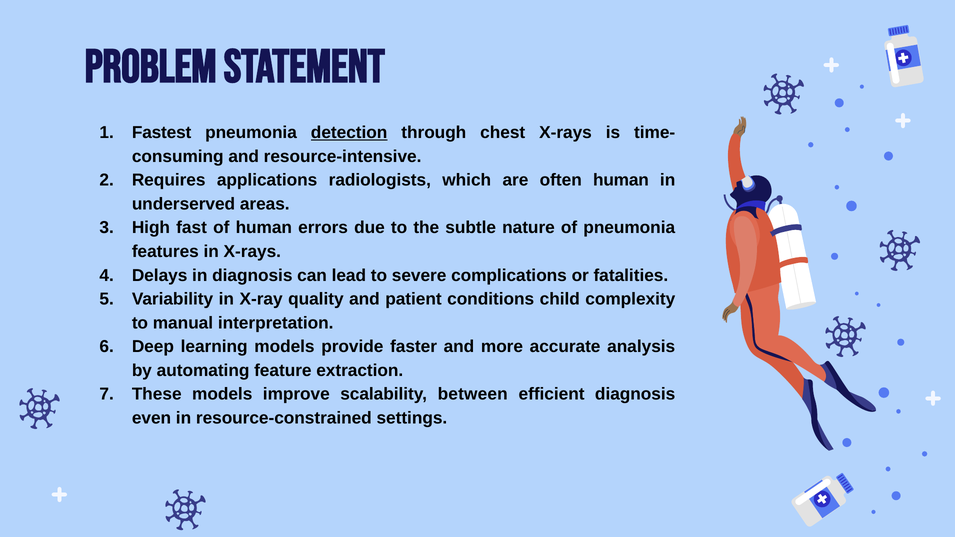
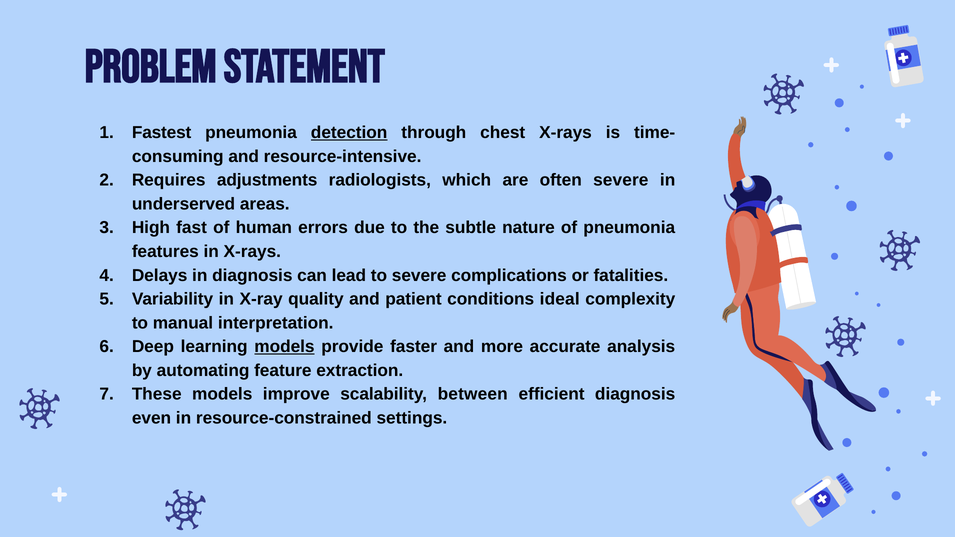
applications: applications -> adjustments (267, 180)
often human: human -> severe (621, 180)
child: child -> ideal (560, 299)
models underline: none -> present (284, 347)
